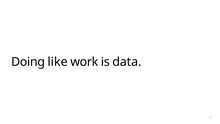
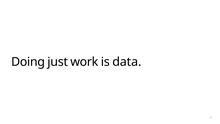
like: like -> just (58, 62)
